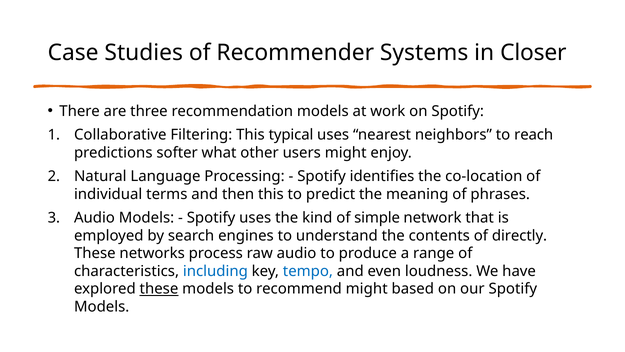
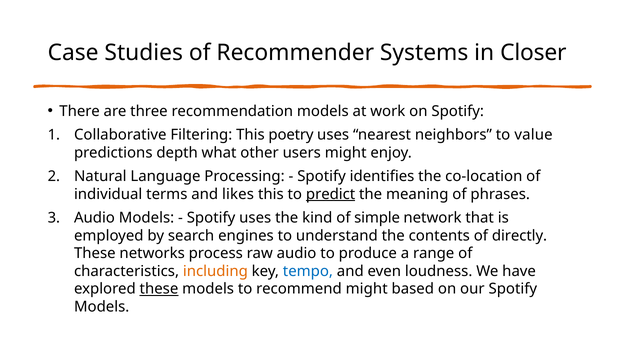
typical: typical -> poetry (291, 135)
reach: reach -> value (534, 135)
softer: softer -> depth (177, 152)
then: then -> likes (238, 194)
predict underline: none -> present (331, 194)
including colour: blue -> orange (215, 271)
